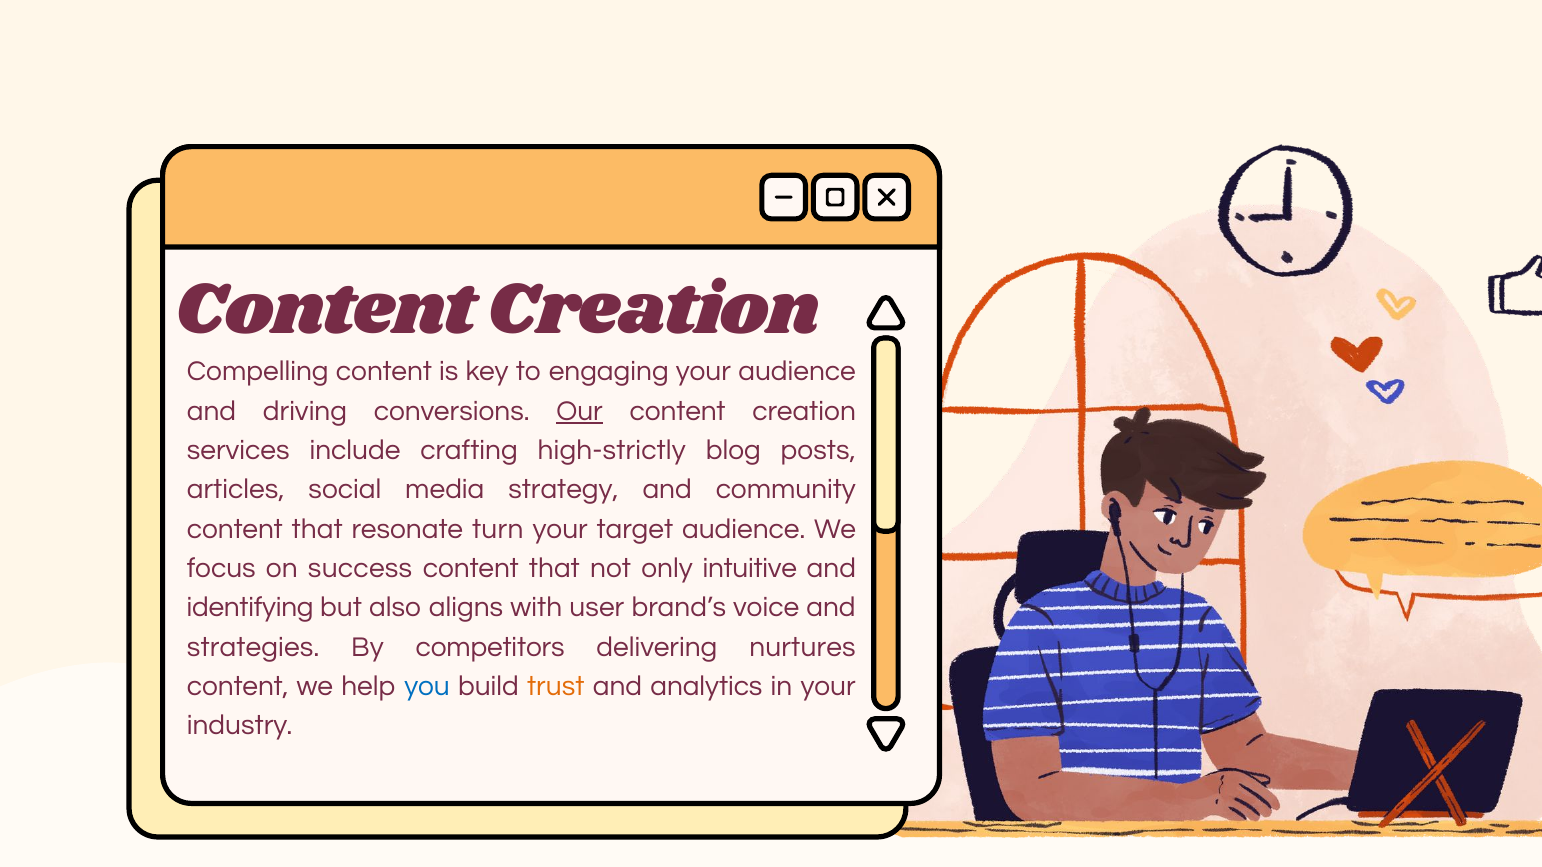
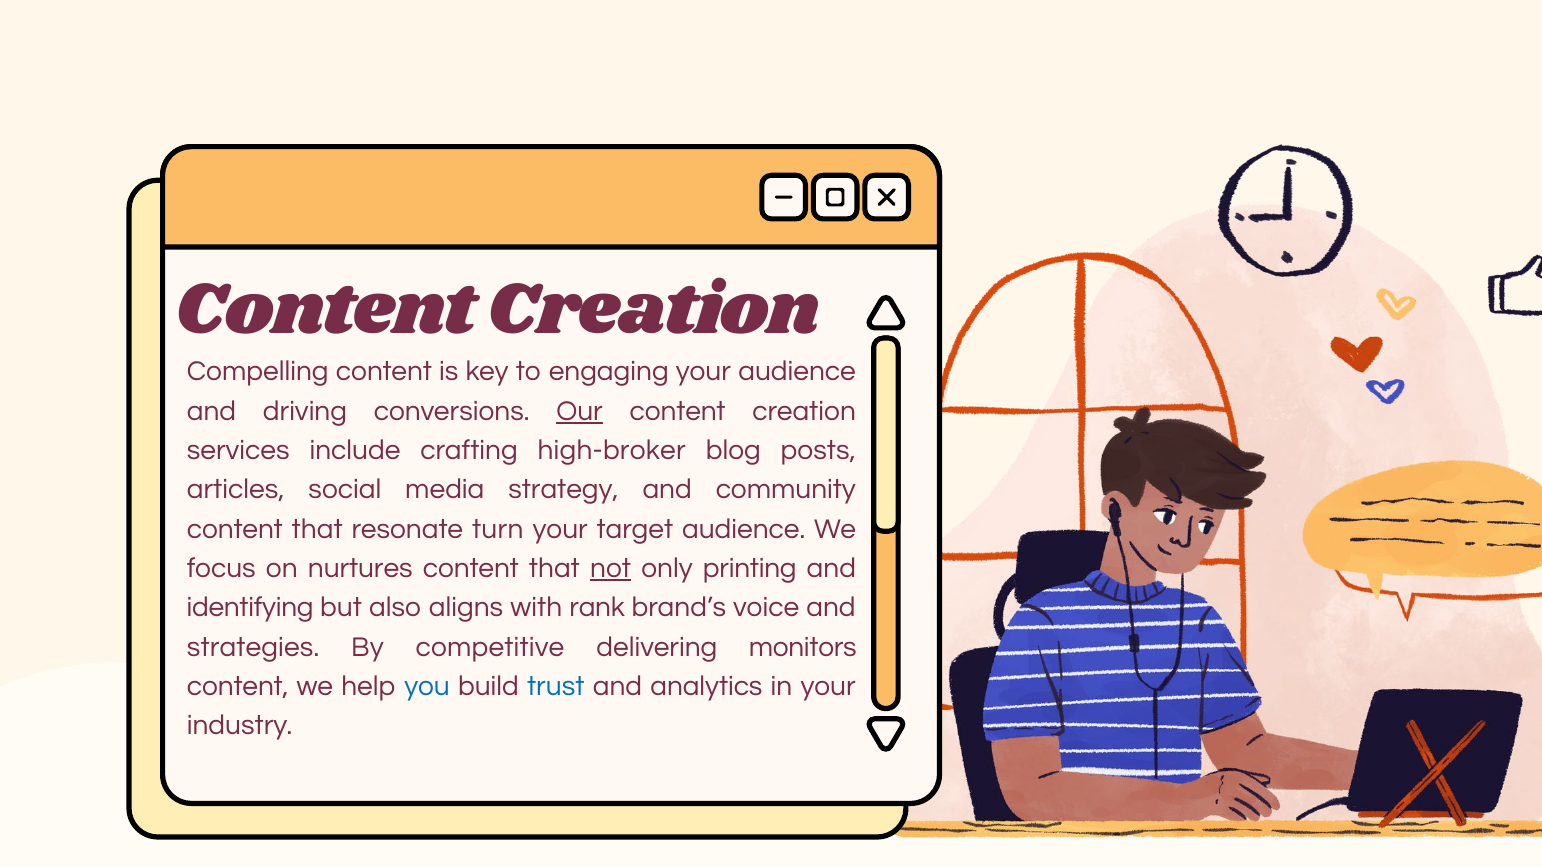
high-strictly: high-strictly -> high-broker (612, 450)
success: success -> nurtures (360, 569)
not underline: none -> present (611, 569)
intuitive: intuitive -> printing (750, 569)
user: user -> rank (597, 608)
competitors: competitors -> competitive (490, 647)
nurtures: nurtures -> monitors (803, 647)
trust colour: orange -> blue (556, 687)
